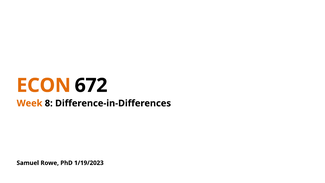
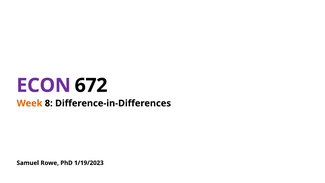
ECON colour: orange -> purple (44, 85)
